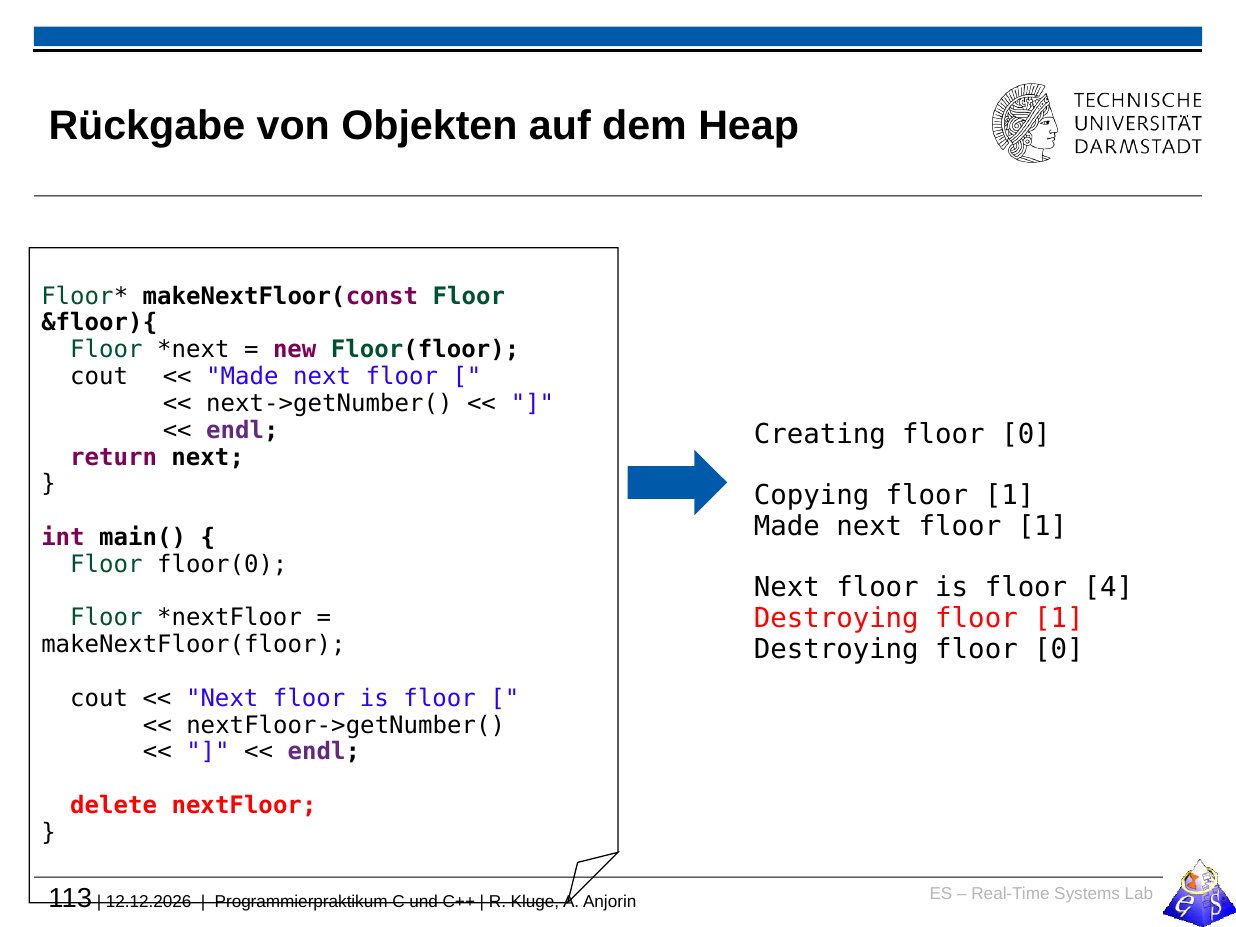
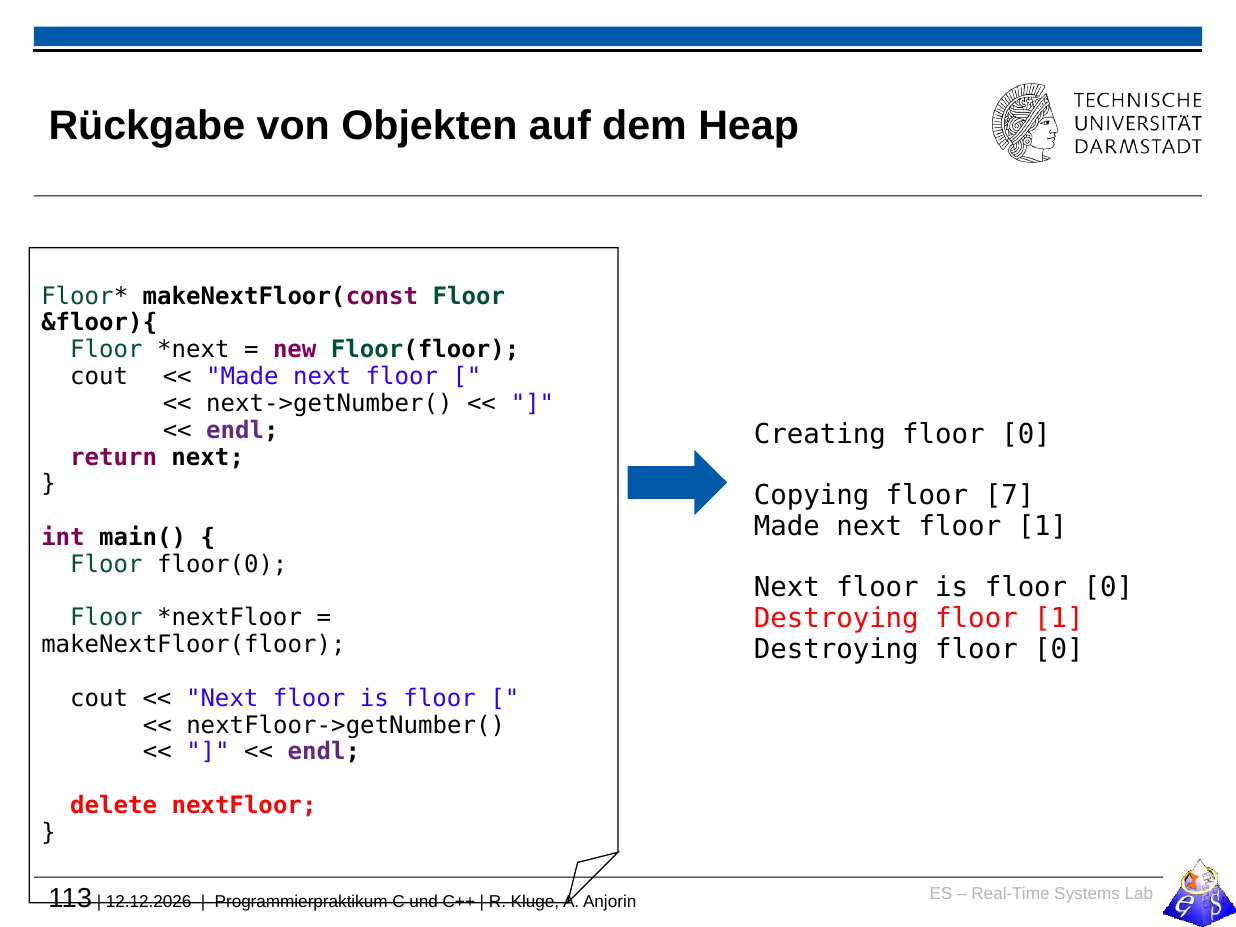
Copying floor 1: 1 -> 7 (1010, 496)
is floor 4: 4 -> 0 (1108, 588)
